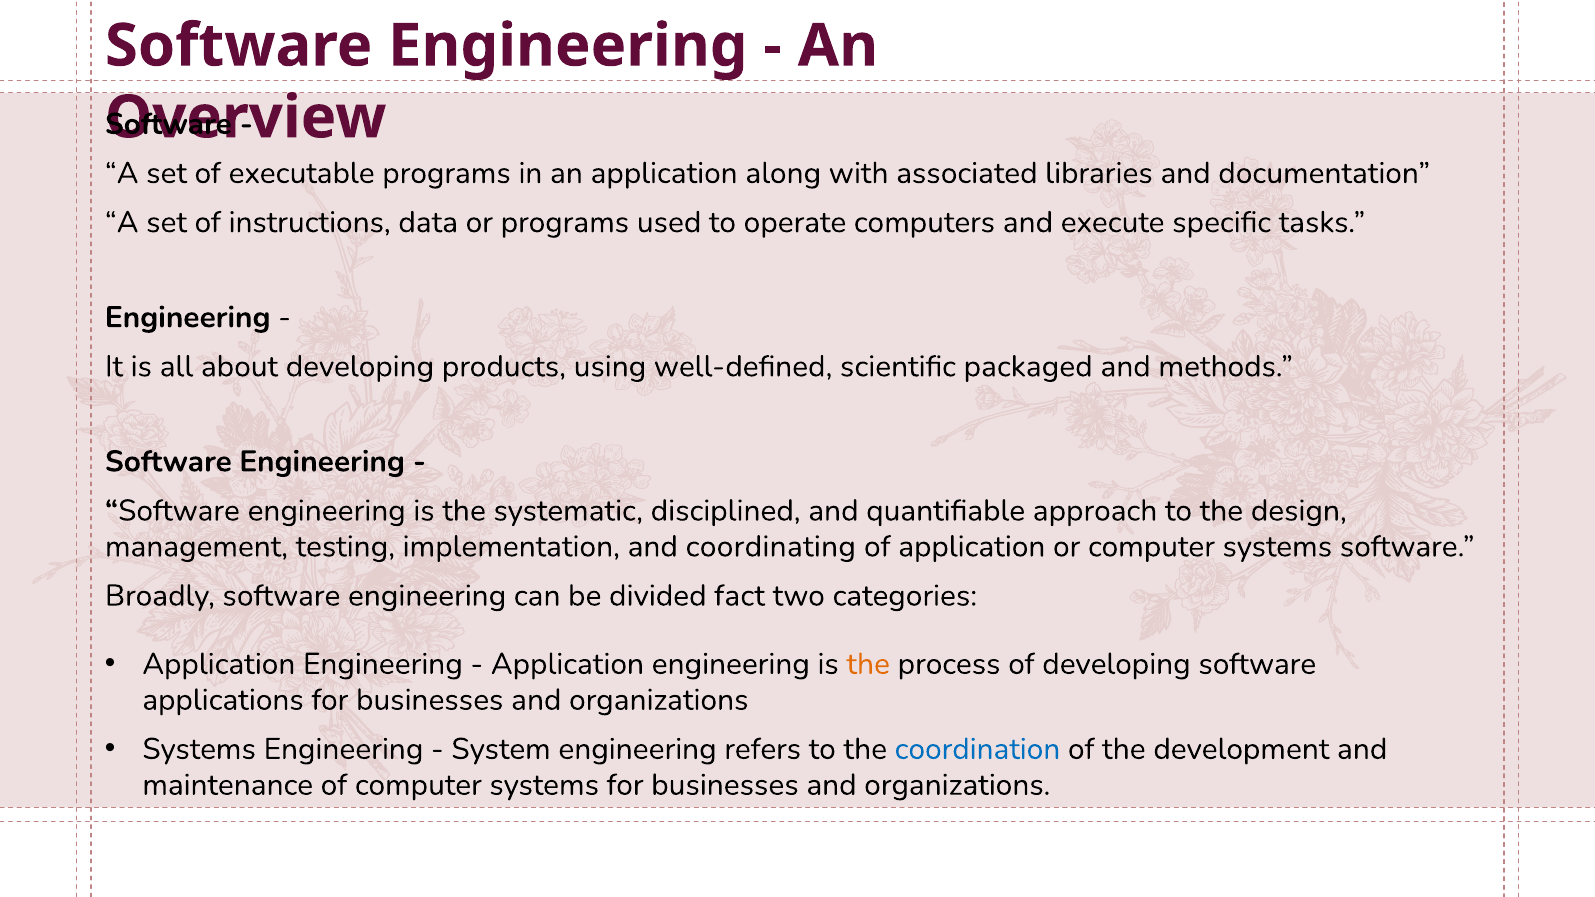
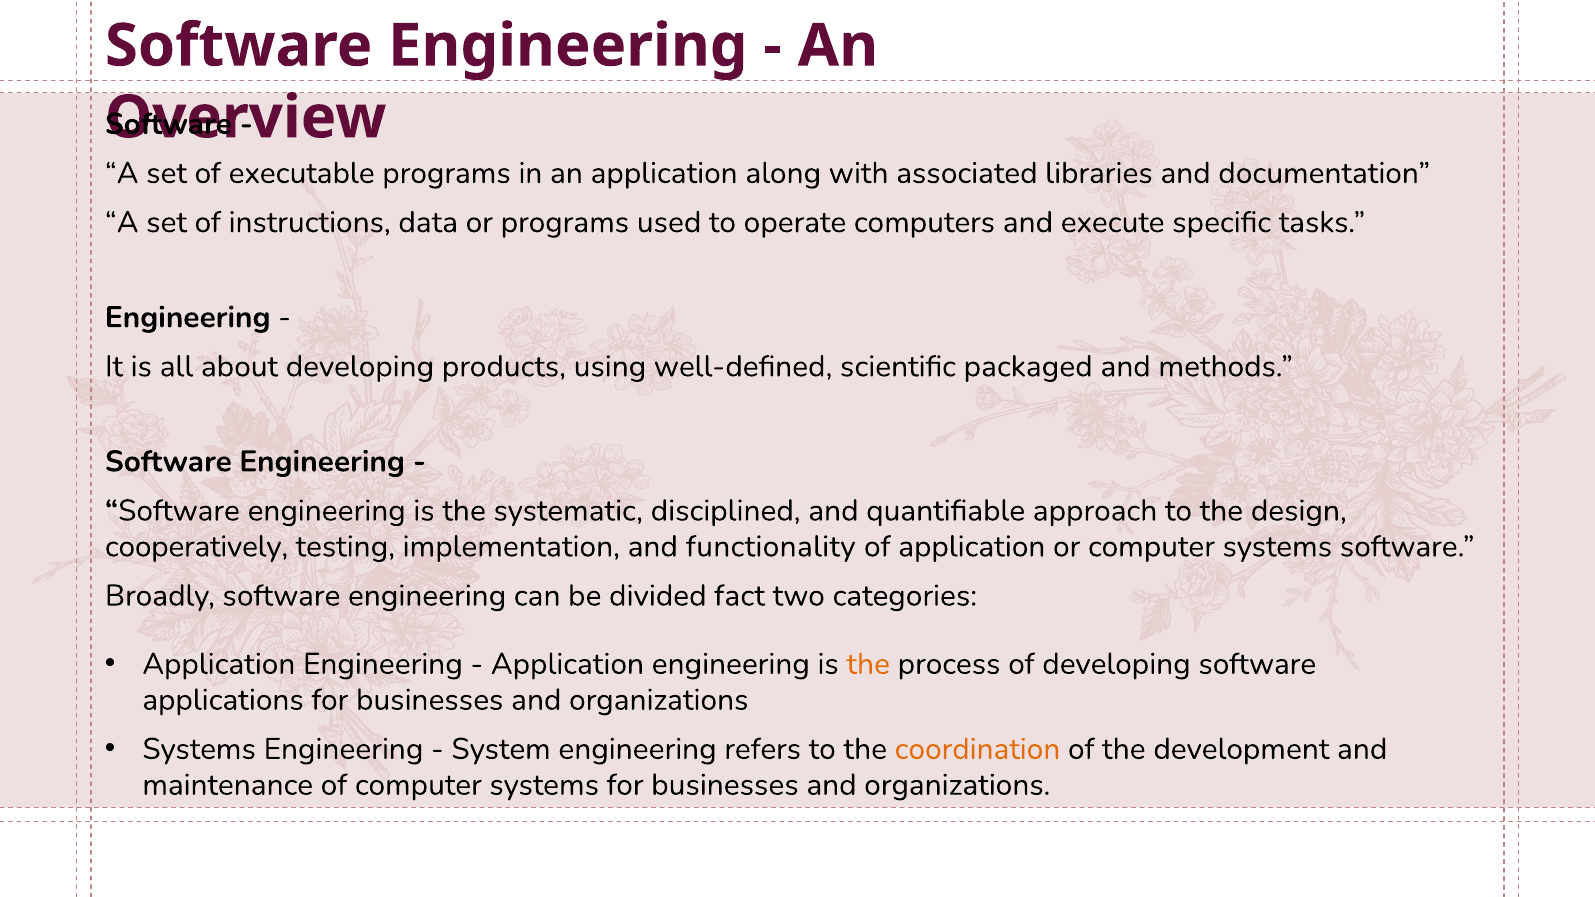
management: management -> cooperatively (197, 547)
coordinating: coordinating -> functionality (771, 547)
coordination colour: blue -> orange (977, 749)
